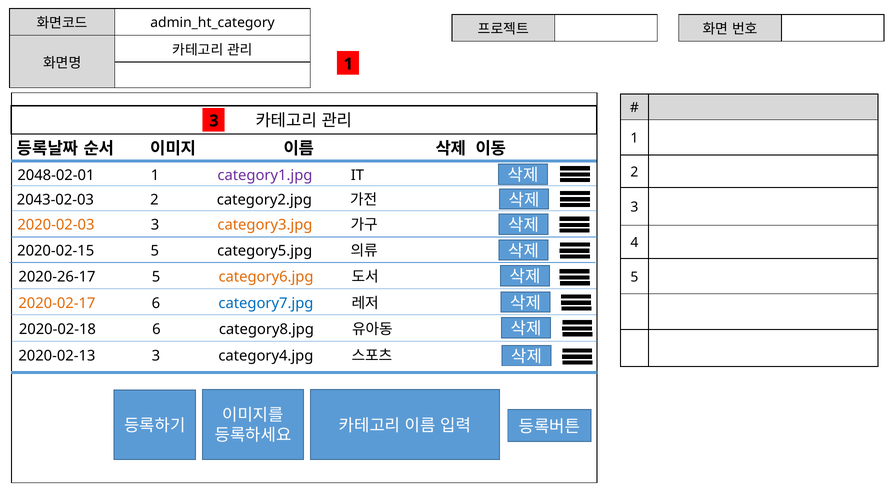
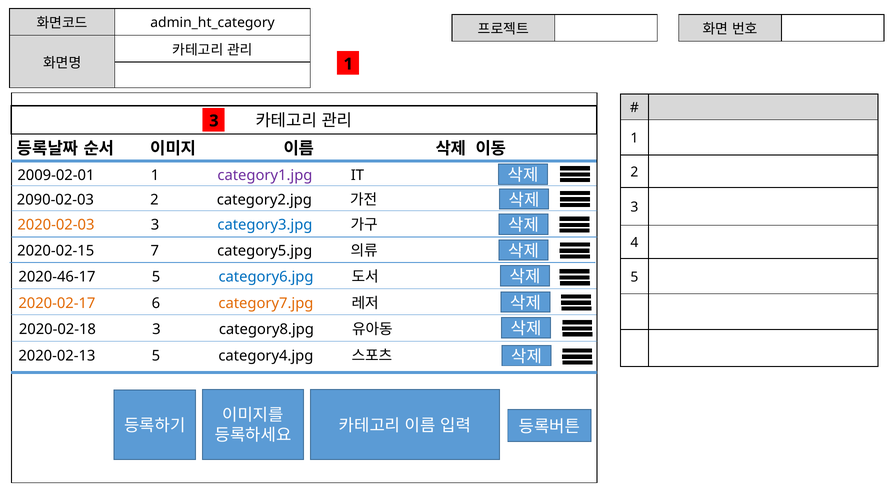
2048-02-01: 2048-02-01 -> 2009-02-01 (56, 175)
2043-02-03: 2043-02-03 -> 2090-02-03 (55, 200)
category3.jpg colour: orange -> blue (265, 225)
2020-02-15 5: 5 -> 7 (155, 251)
2020-26-17: 2020-26-17 -> 2020-46-17 (57, 277)
category6.jpg colour: orange -> blue (266, 277)
category7.jpg colour: blue -> orange (266, 303)
2020-02-18 6: 6 -> 3 (156, 330)
2020-02-13 3: 3 -> 5 (156, 356)
